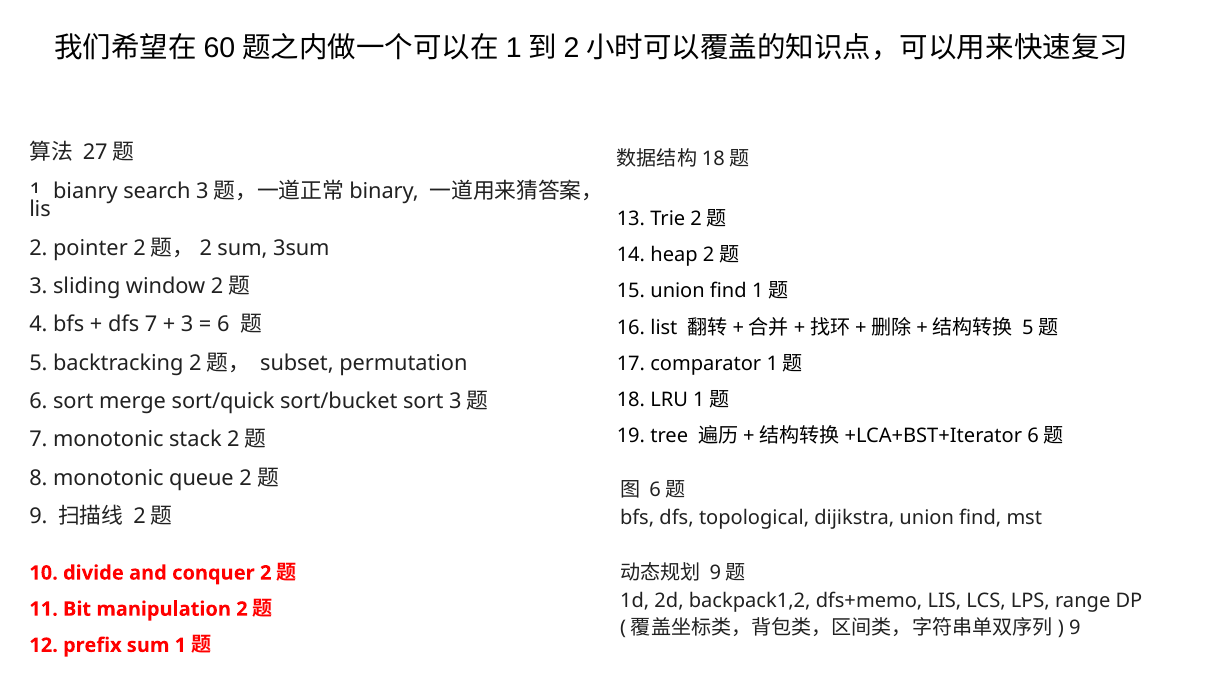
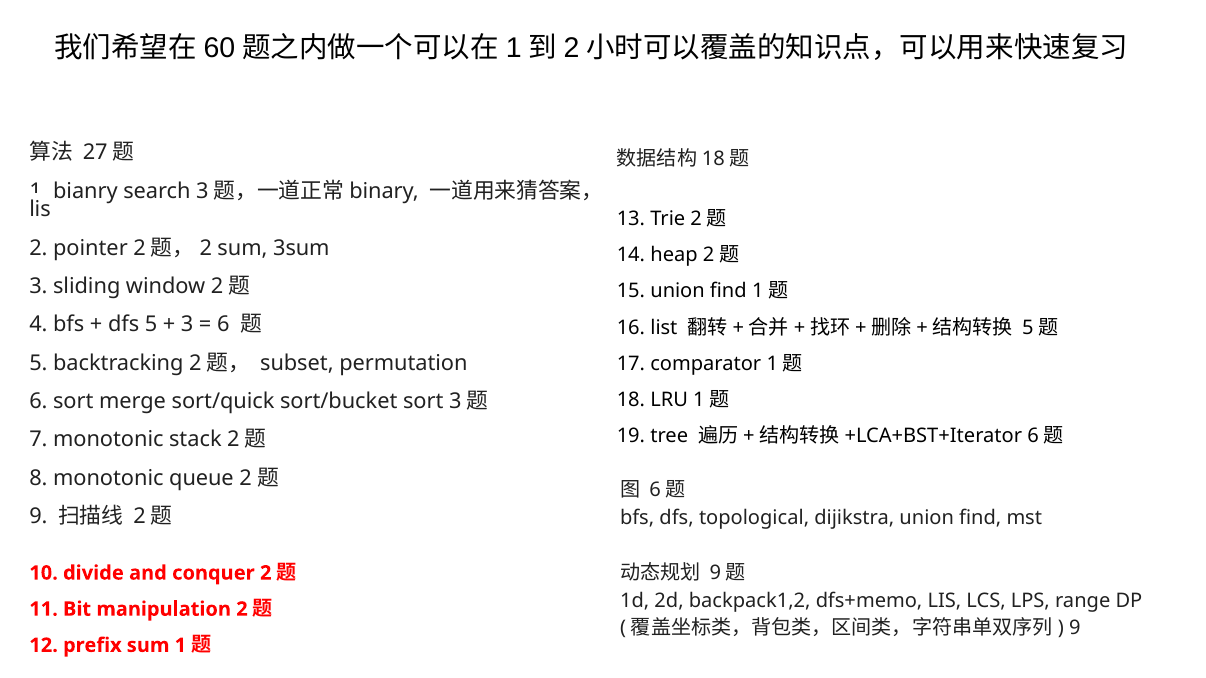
dfs 7: 7 -> 5 (151, 325)
